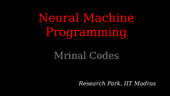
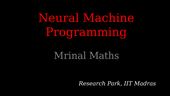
Codes: Codes -> Maths (104, 56)
